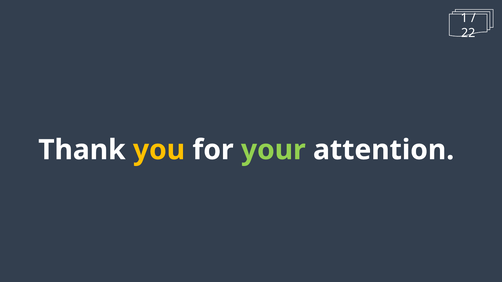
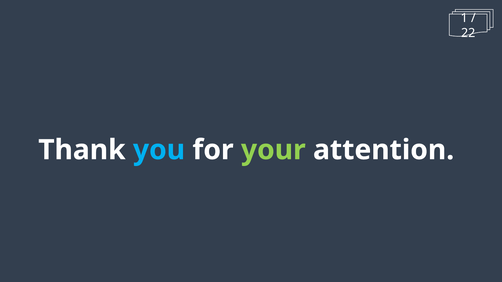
you colour: yellow -> light blue (159, 150)
